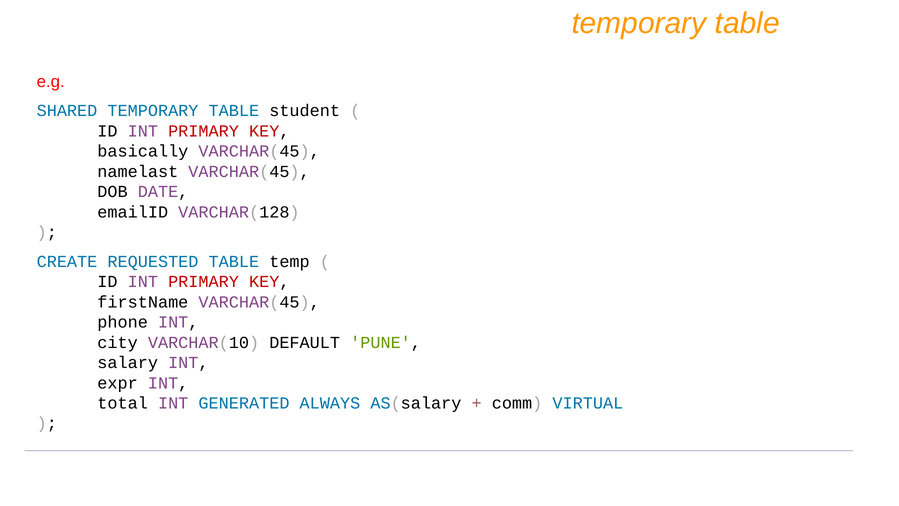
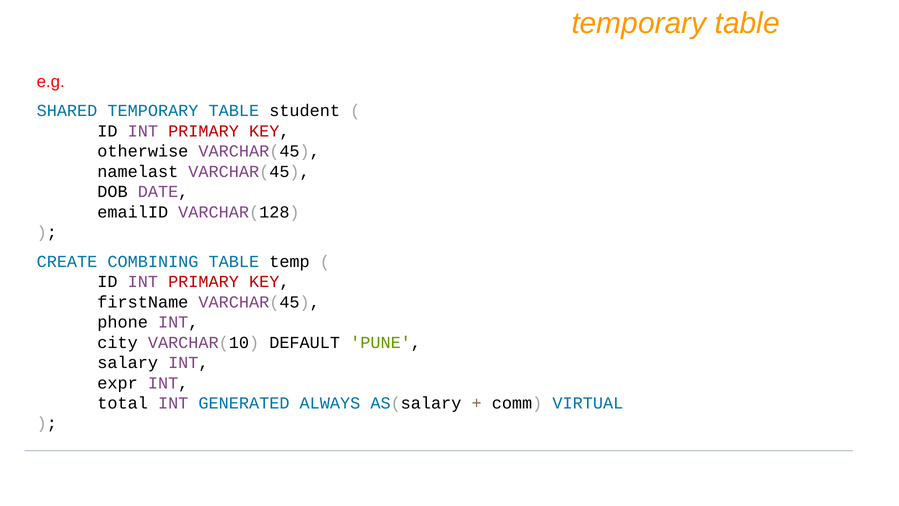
basically: basically -> otherwise (143, 151)
REQUESTED: REQUESTED -> COMBINING (153, 261)
